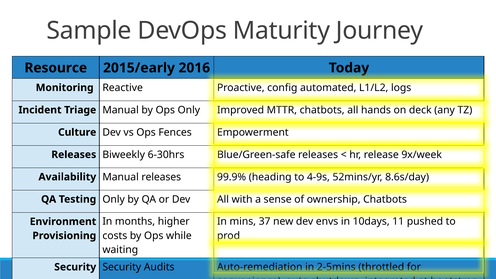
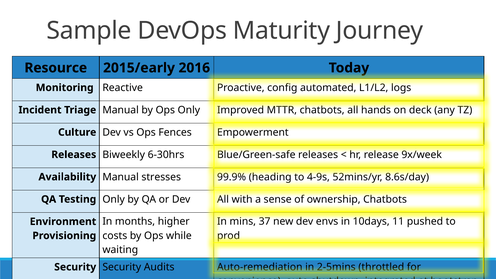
Manual releases: releases -> stresses (161, 177)
